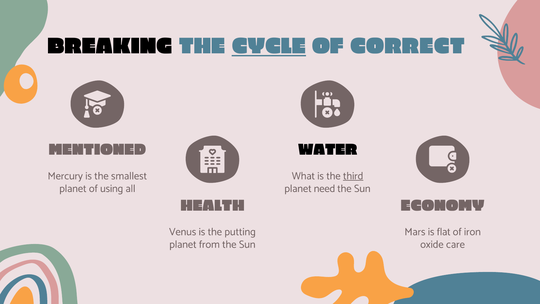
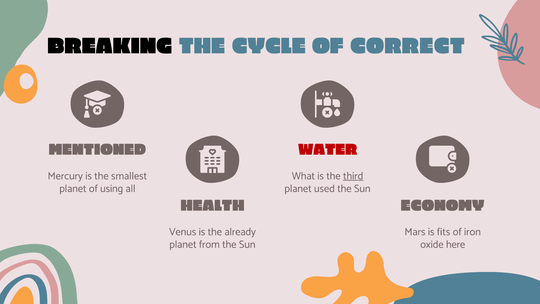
CYCLE underline: present -> none (269, 46)
WATER colour: black -> red (328, 150)
need: need -> used (324, 188)
putting: putting -> already (240, 232)
flat: flat -> fits (444, 232)
care: care -> here (456, 244)
